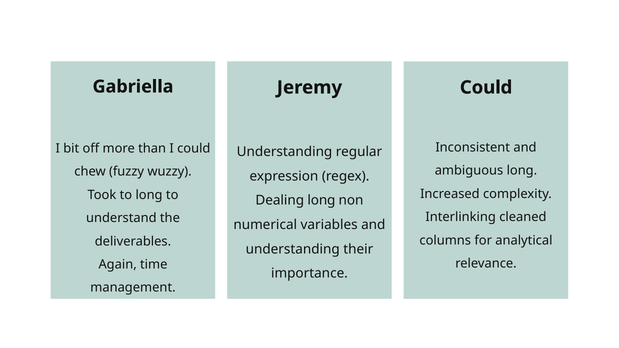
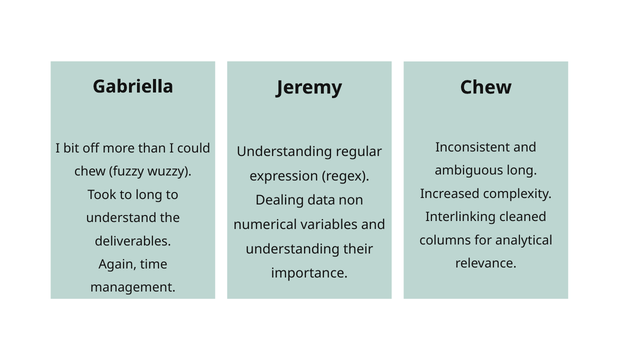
Could: Could -> Chew (486, 88)
Dealing long: long -> data (321, 200)
